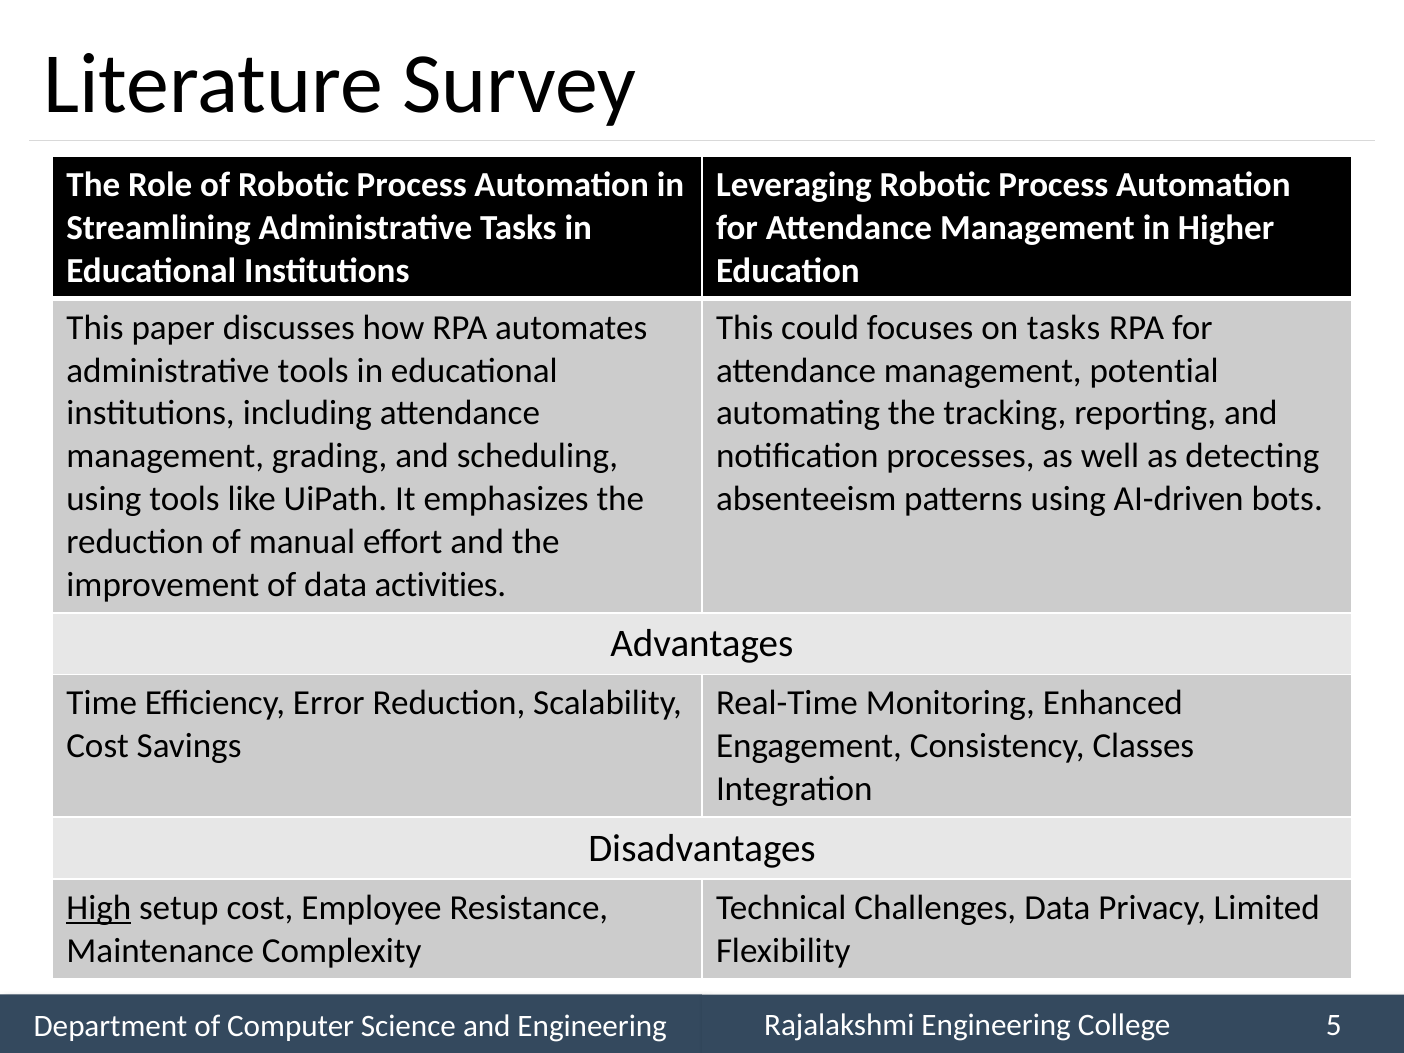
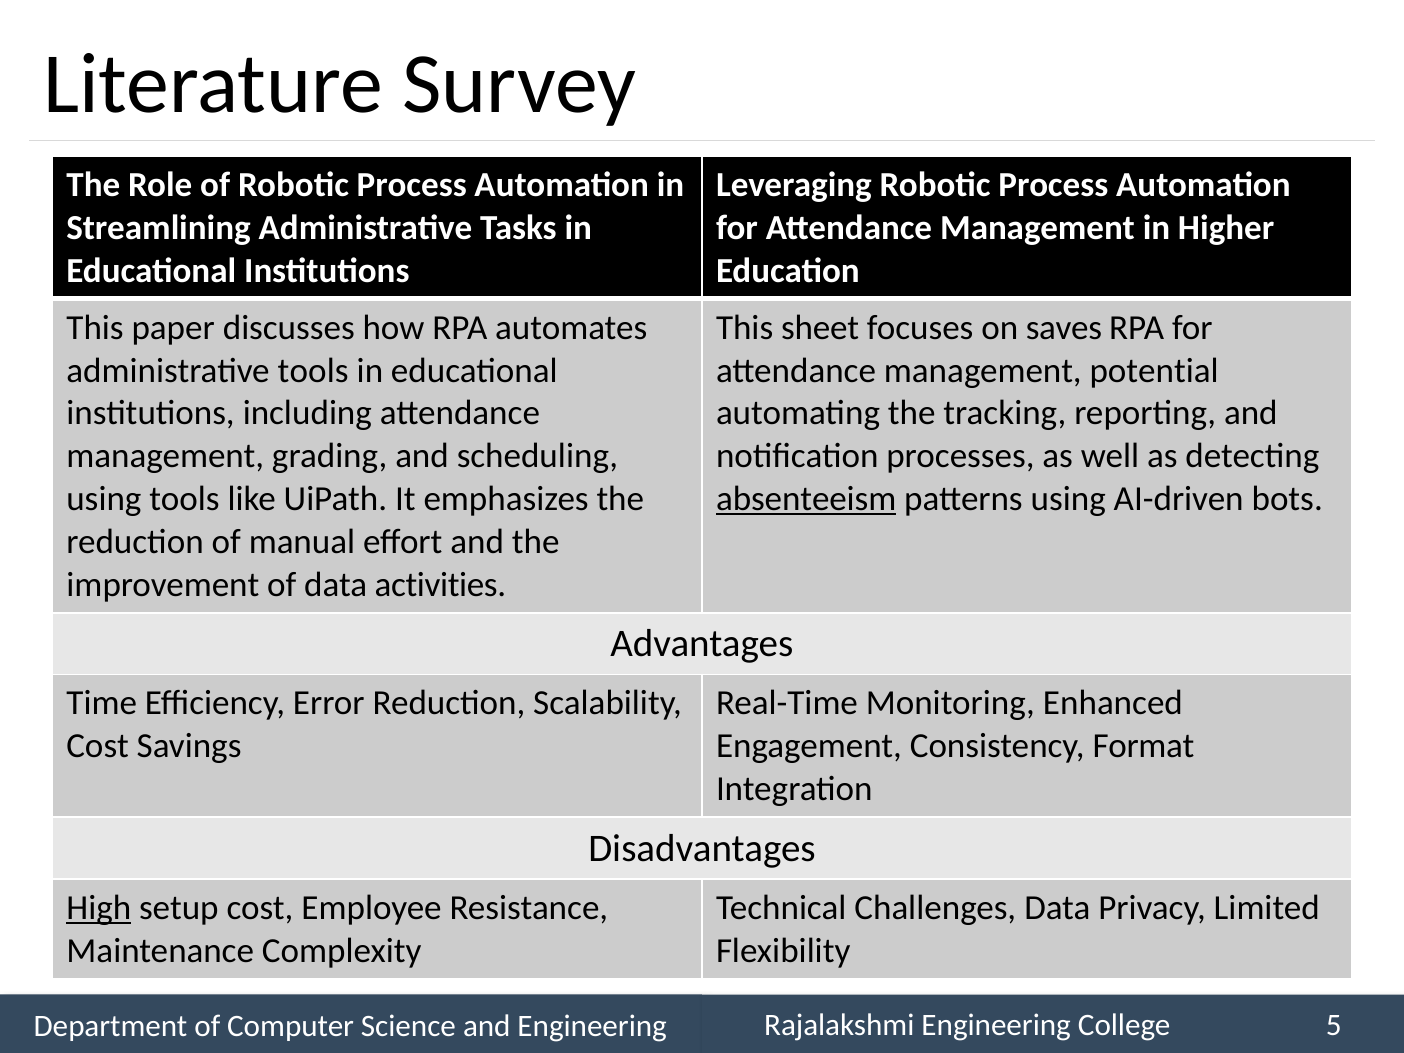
could: could -> sheet (820, 328)
on tasks: tasks -> saves (1064, 328)
absenteeism underline: none -> present (806, 499)
Classes: Classes -> Format (1143, 746)
